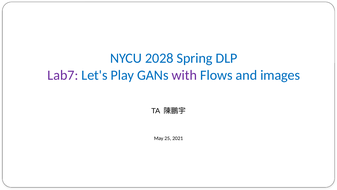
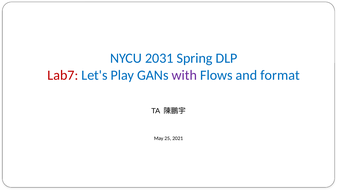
2028: 2028 -> 2031 (159, 58)
Lab7 colour: purple -> red (63, 75)
images: images -> format (280, 75)
